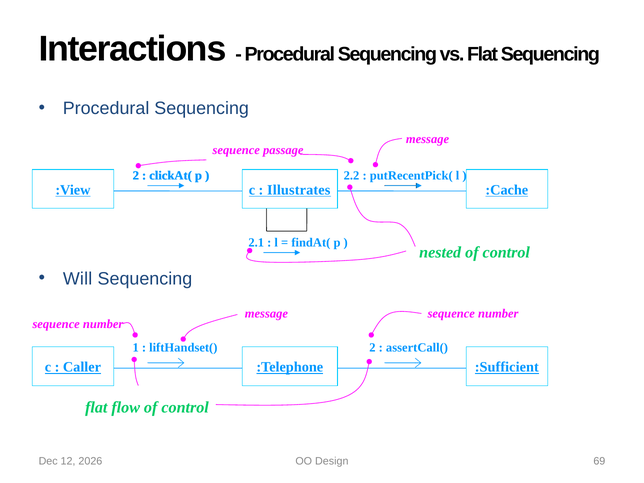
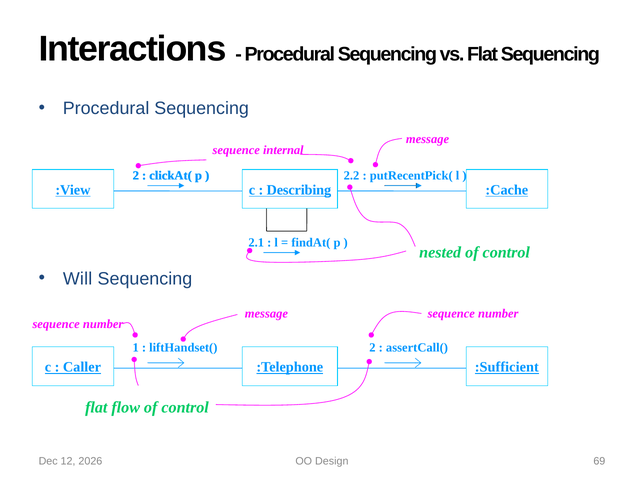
passage: passage -> internal (283, 150)
Illustrates: Illustrates -> Describing (299, 190)
